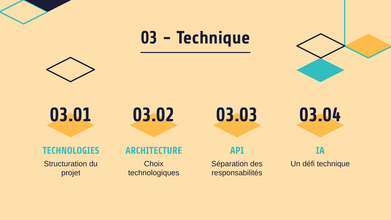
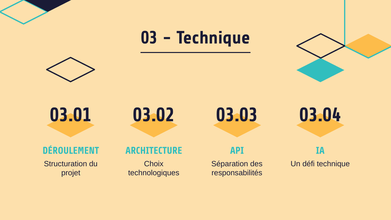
TECHNOLOGIES: TECHNOLOGIES -> DÉROULEMENT (71, 151)
